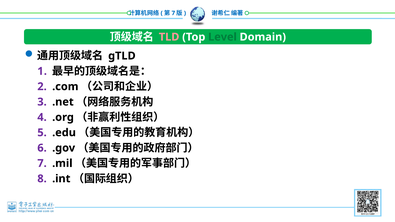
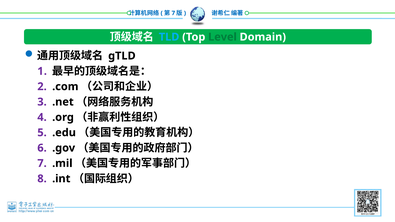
TLD colour: pink -> light blue (169, 37)
